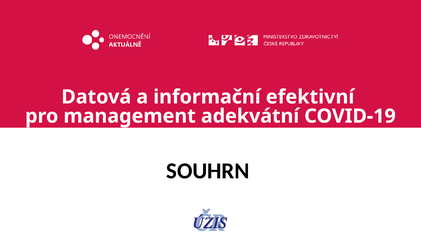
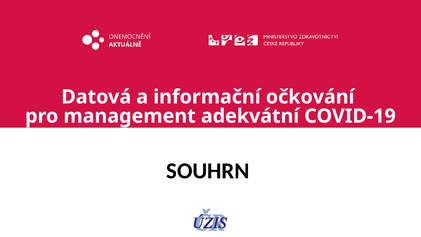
efektivní: efektivní -> očkování (310, 97)
